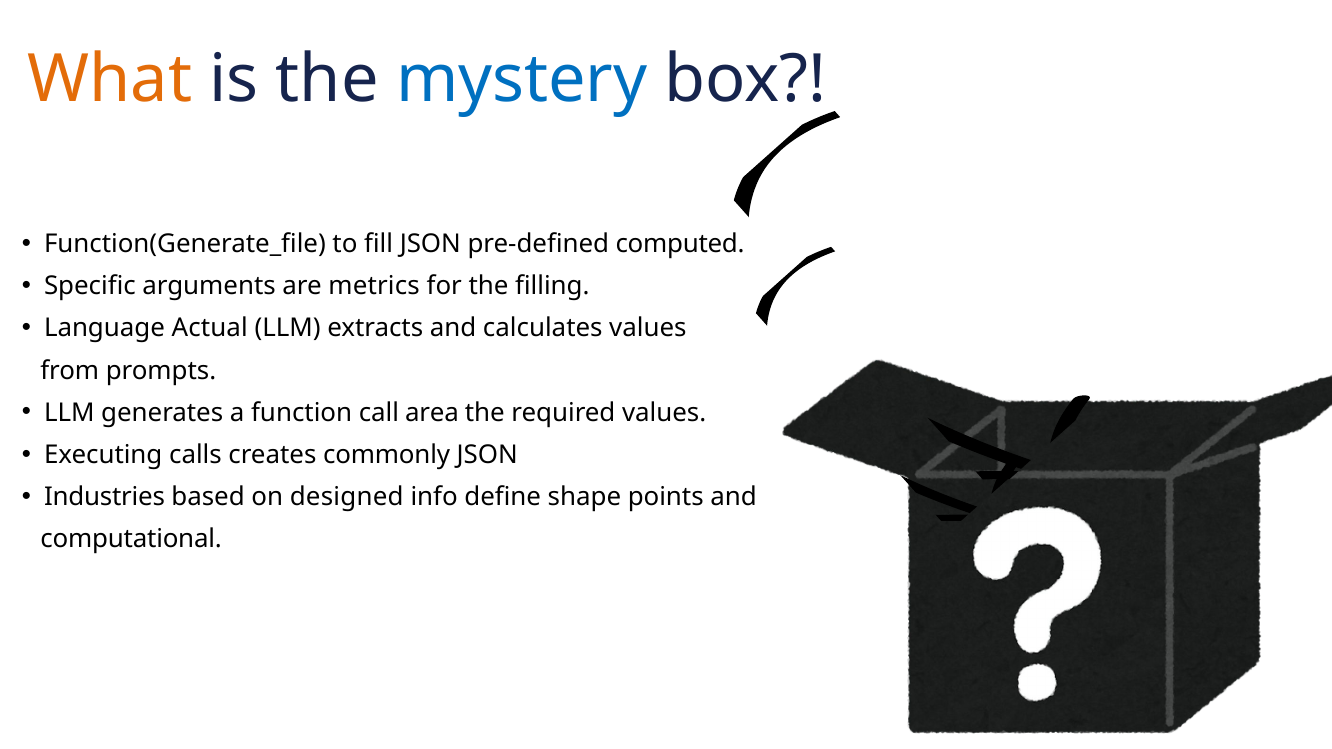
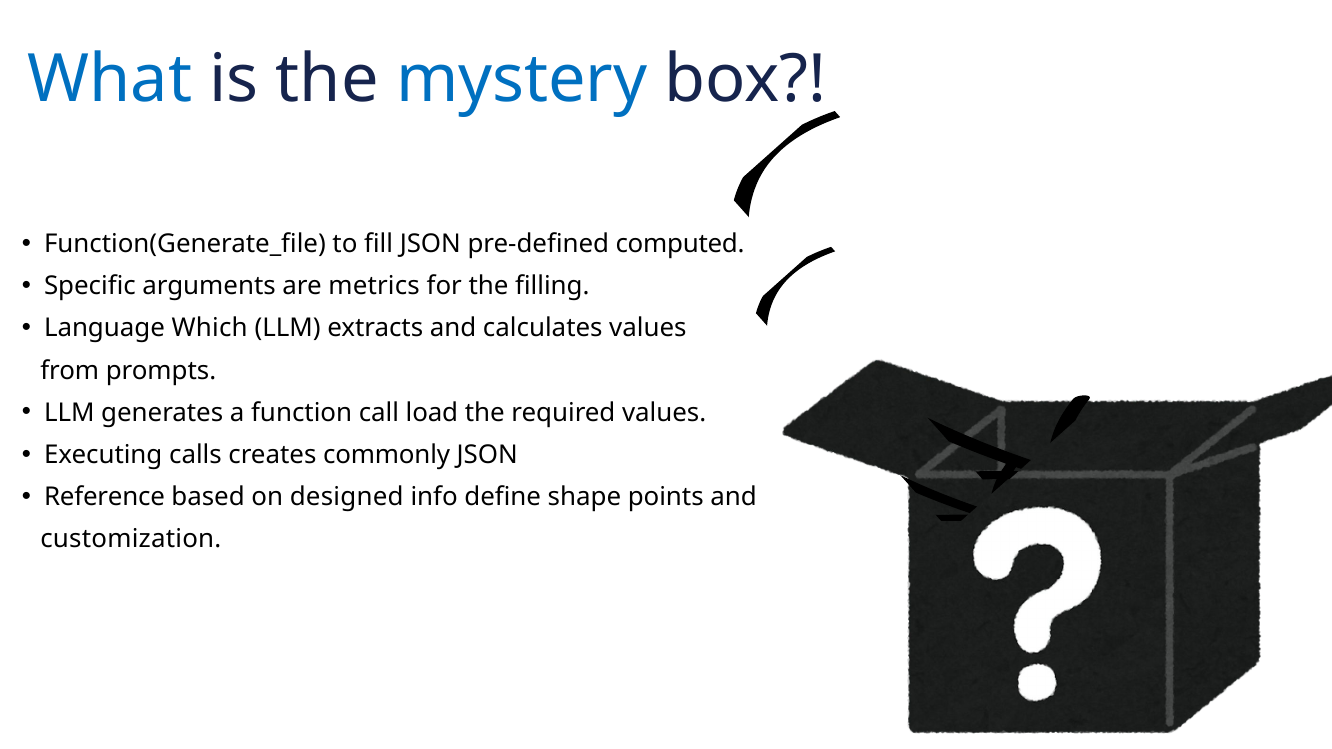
What colour: orange -> blue (110, 79)
Actual: Actual -> Which (210, 328)
area: area -> load (432, 413)
Industries: Industries -> Reference (105, 497)
computational: computational -> customization (131, 539)
